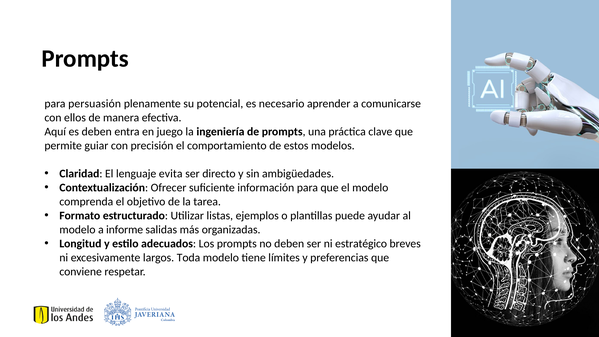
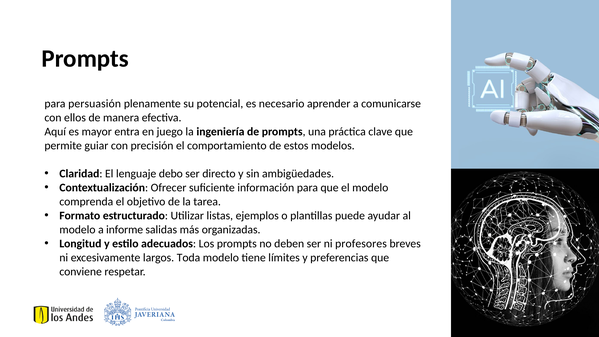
es deben: deben -> mayor (97, 132)
evita: evita -> debo (171, 174)
estratégico: estratégico -> profesores (361, 244)
